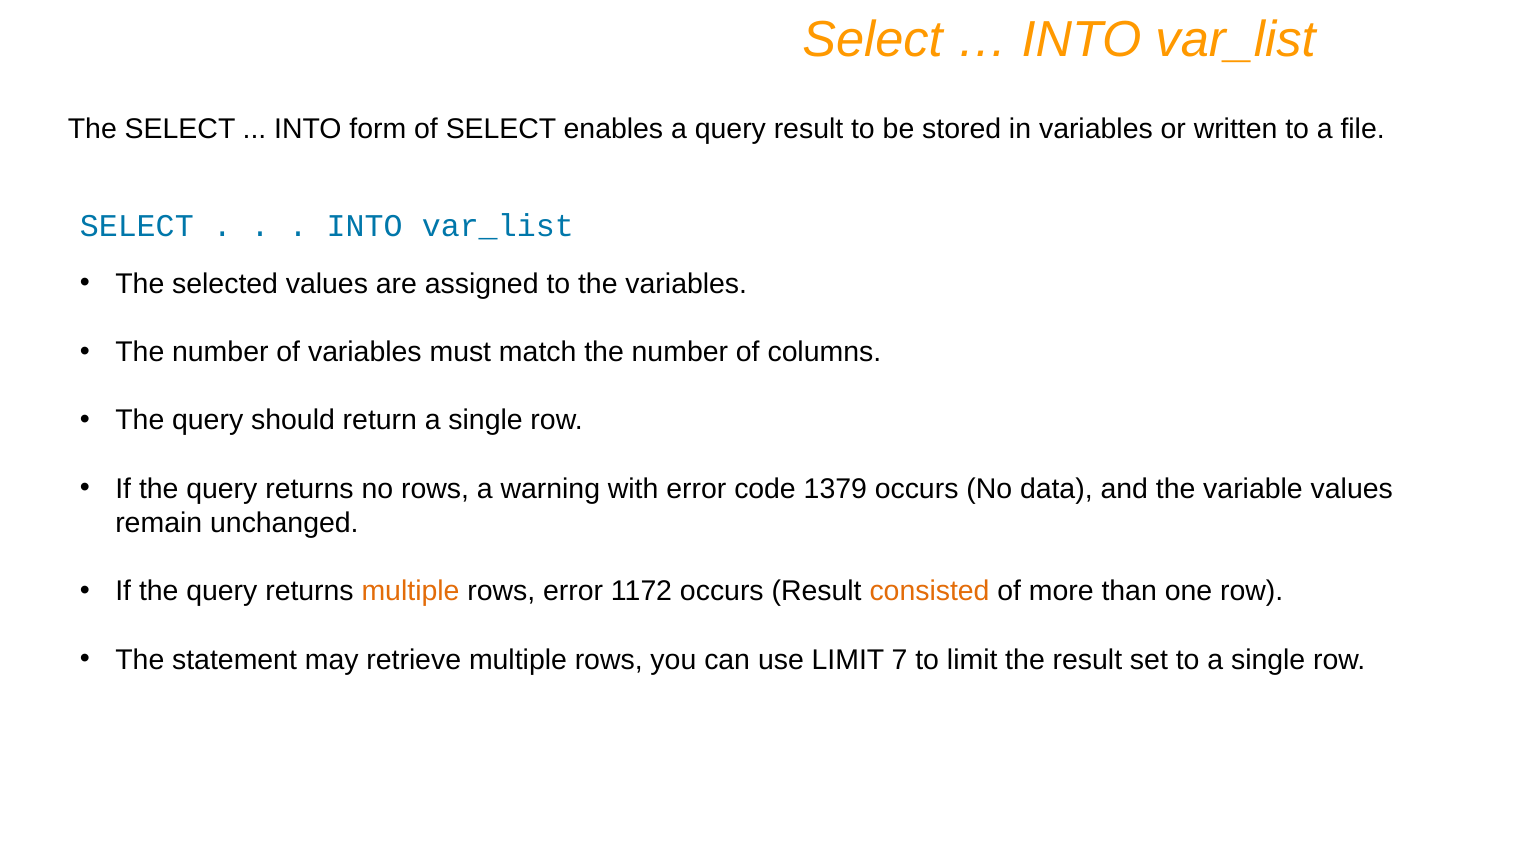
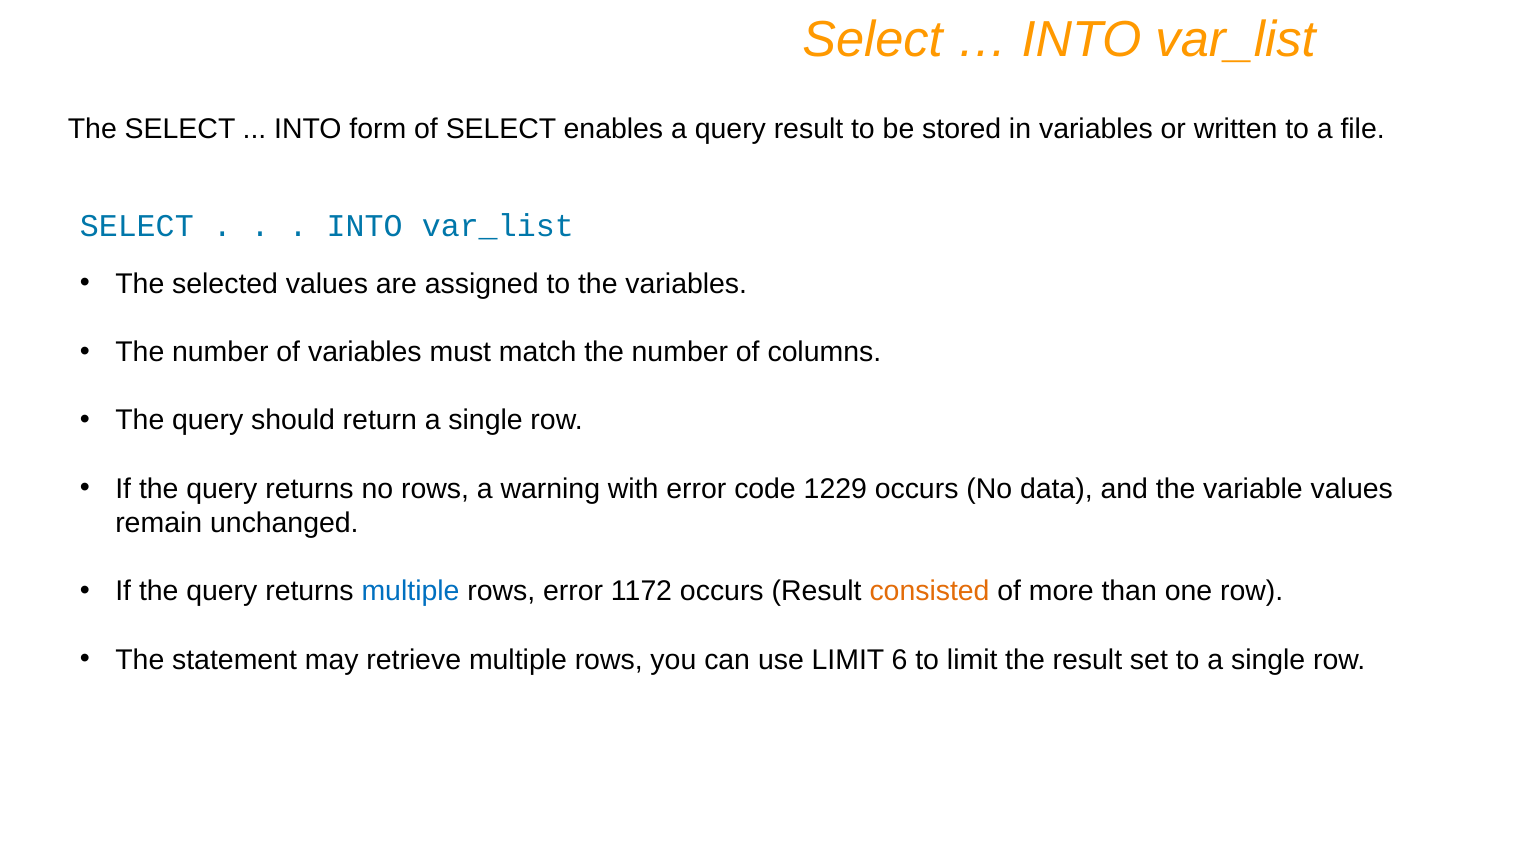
1379: 1379 -> 1229 (835, 488)
multiple colour: orange -> blue (411, 591)
7: 7 -> 6 (900, 659)
